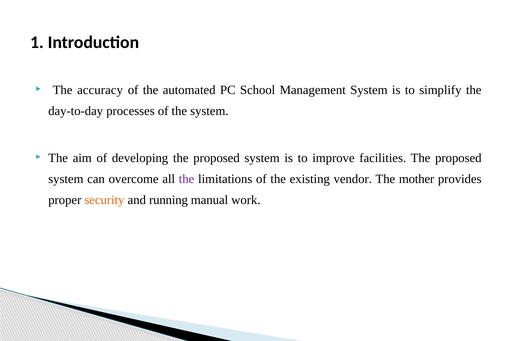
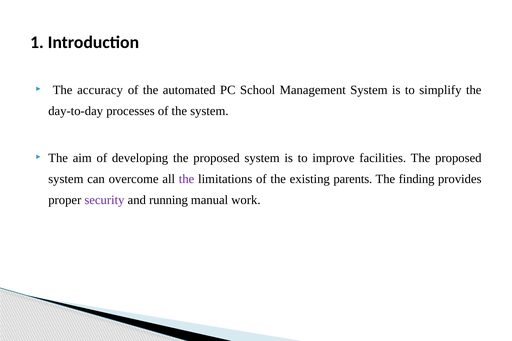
vendor: vendor -> parents (353, 179)
mother: mother -> finding (417, 179)
security colour: orange -> purple (104, 200)
